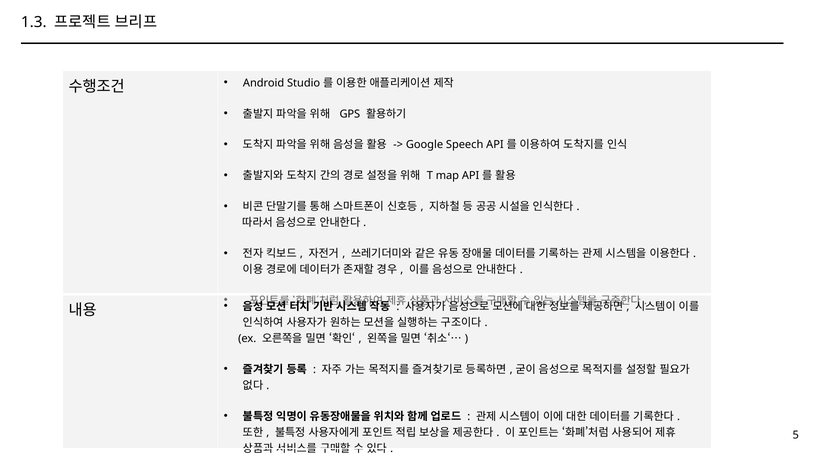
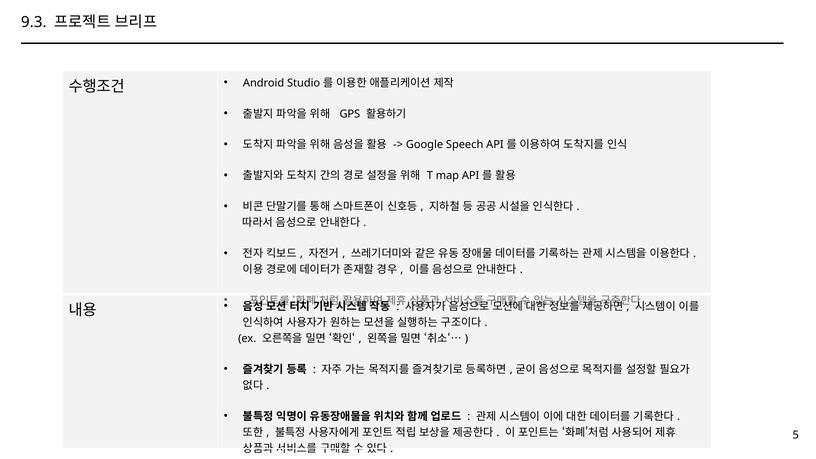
1.3: 1.3 -> 9.3 (34, 22)
